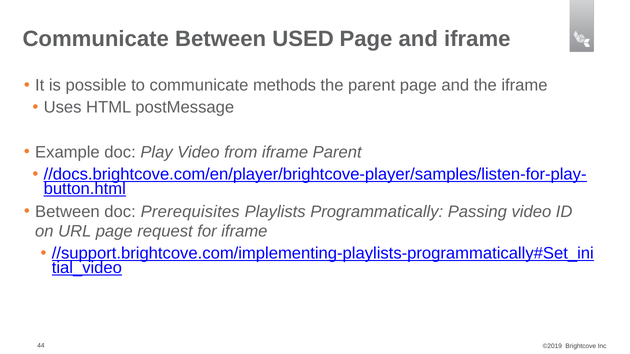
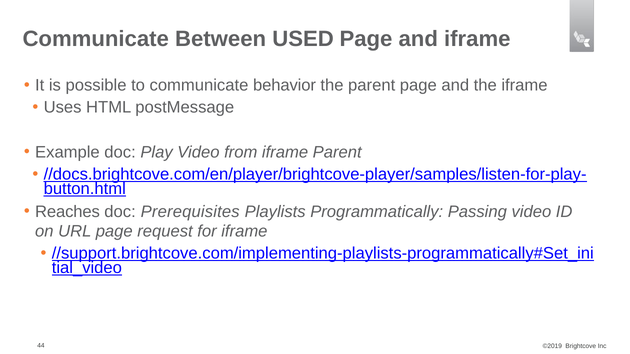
methods: methods -> behavior (284, 86)
Between: Between -> Reaches (67, 212)
